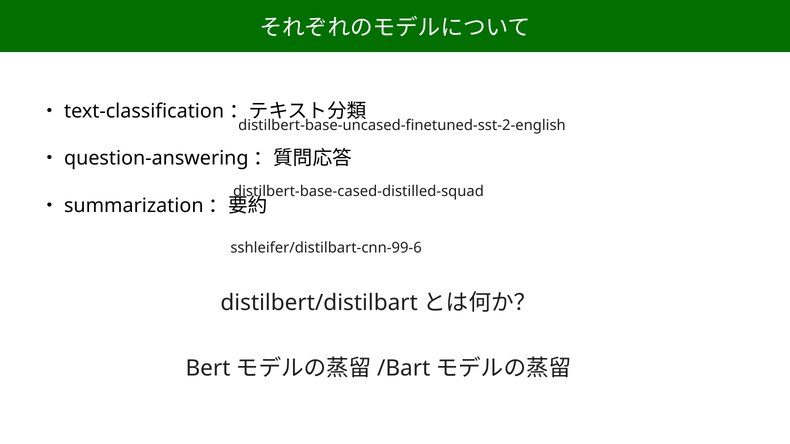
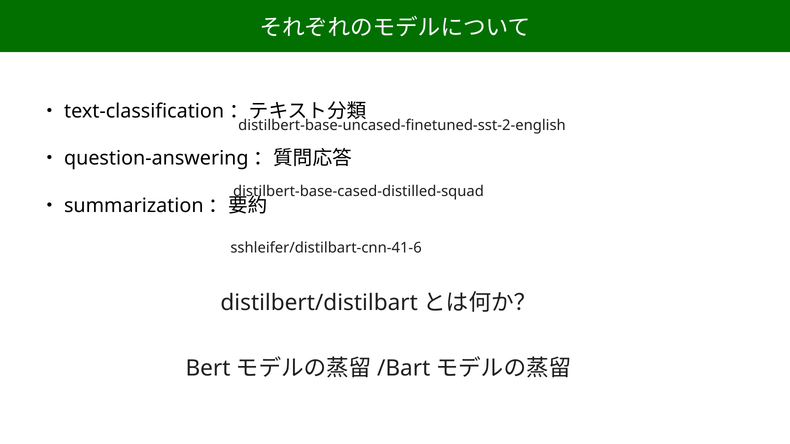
sshleifer/distilbart-cnn-99-6: sshleifer/distilbart-cnn-99-6 -> sshleifer/distilbart-cnn-41-6 (326, 248)
